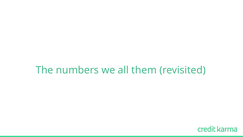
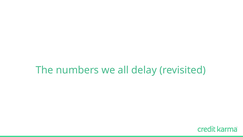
them: them -> delay (144, 70)
